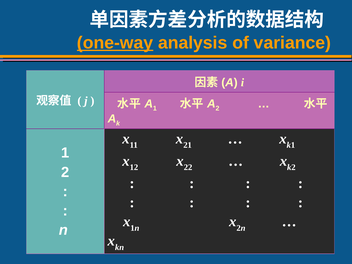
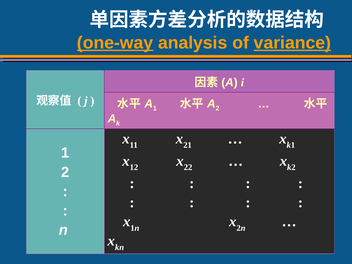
variance underline: none -> present (292, 43)
